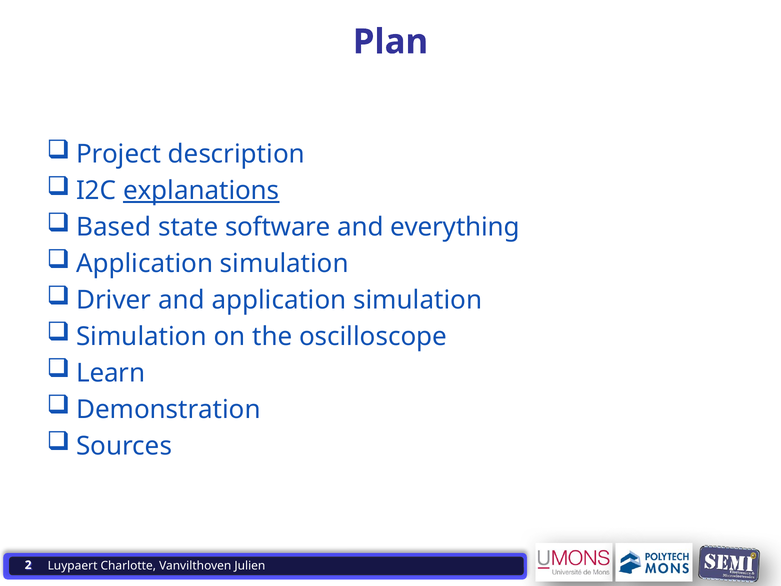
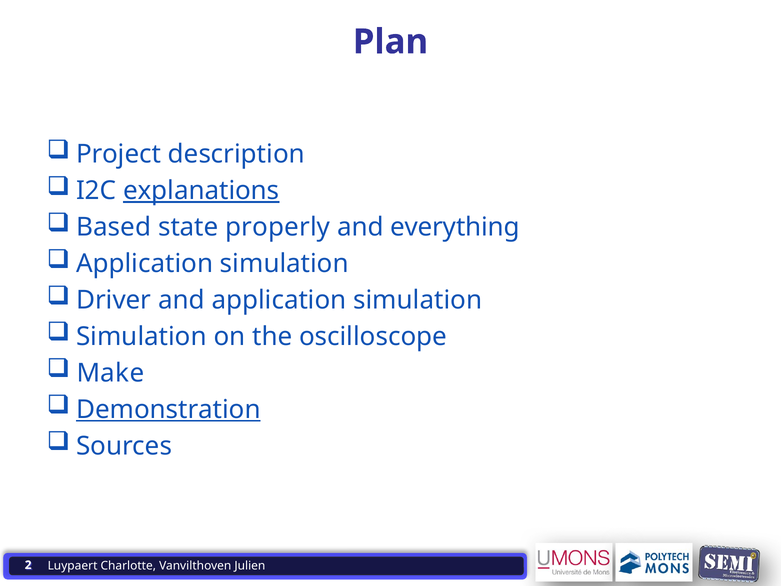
software: software -> properly (278, 227)
Learn: Learn -> Make (110, 373)
Demonstration underline: none -> present (168, 409)
